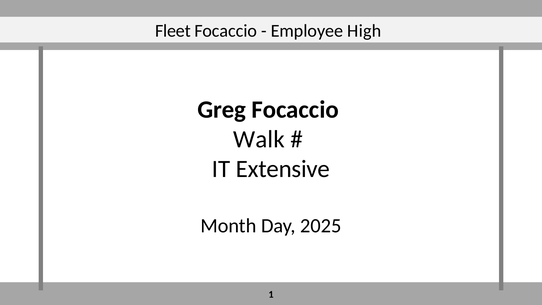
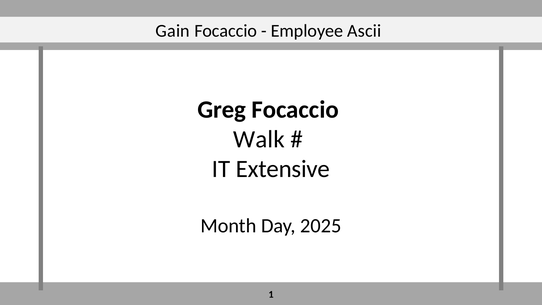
Fleet: Fleet -> Gain (173, 31)
High: High -> Ascii (364, 31)
